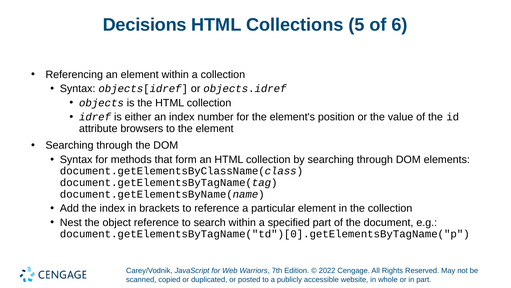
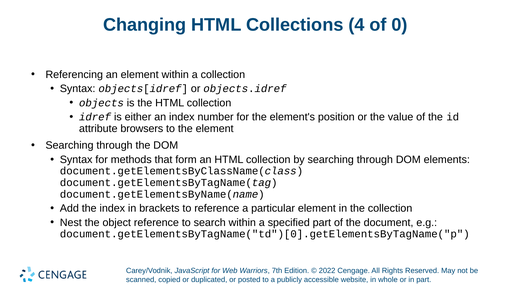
Decisions: Decisions -> Changing (145, 25)
5: 5 -> 4 (356, 25)
6: 6 -> 0 (400, 25)
